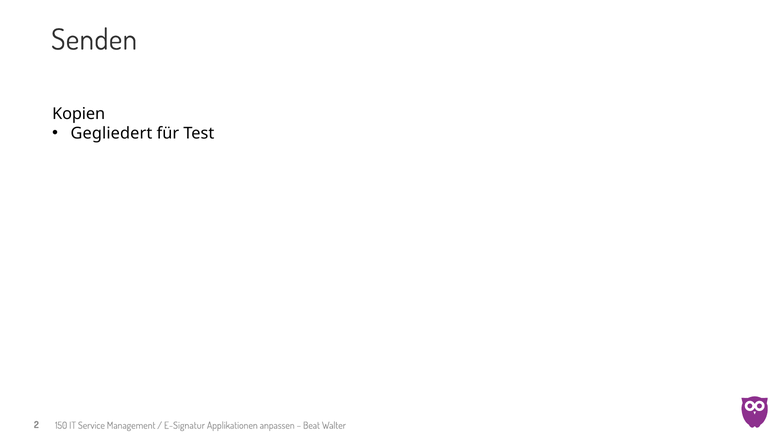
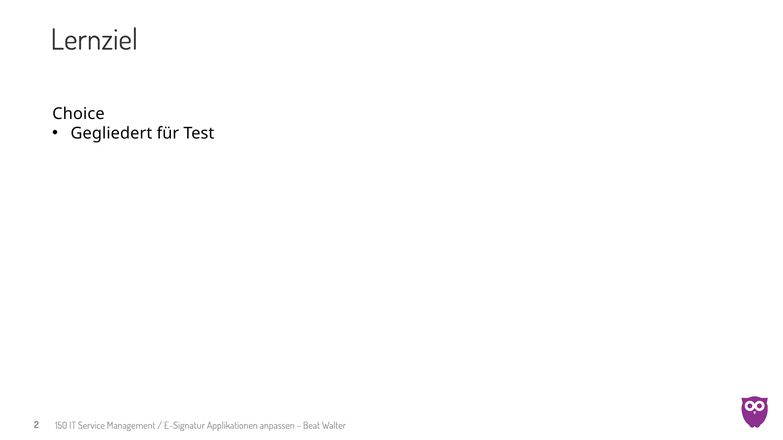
Senden: Senden -> Lernziel (94, 40)
Kopien: Kopien -> Choice (79, 114)
